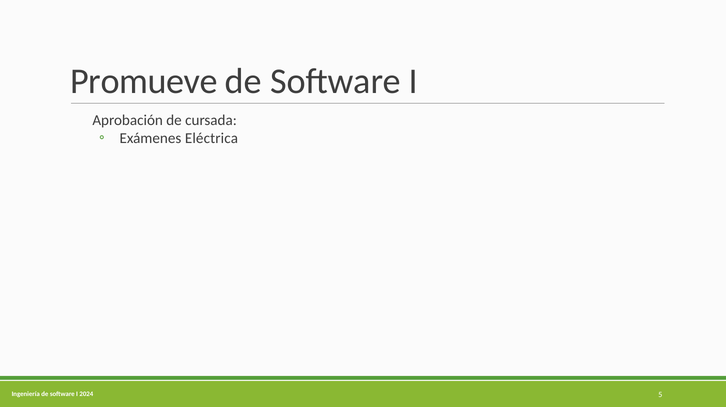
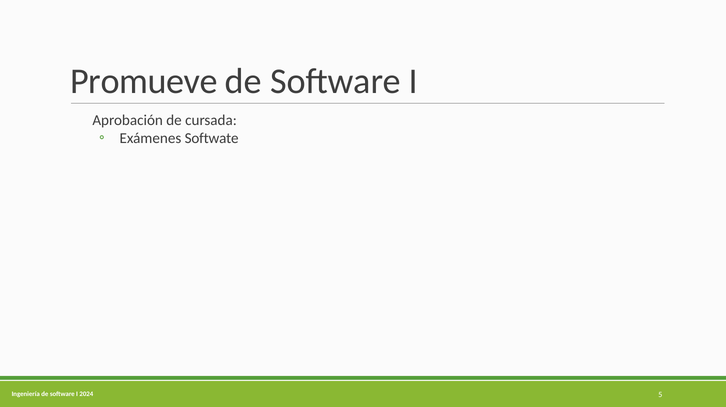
Eléctrica: Eléctrica -> Softwate (212, 138)
